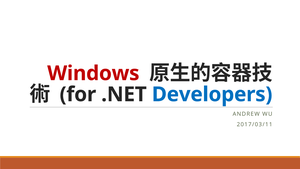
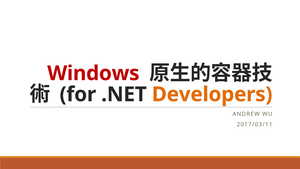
Developers colour: blue -> orange (212, 94)
